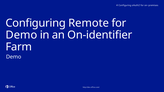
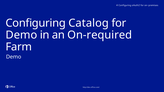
Remote: Remote -> Catalog (89, 23)
On-identifier: On-identifier -> On-required (100, 35)
